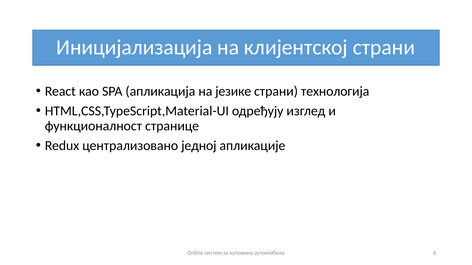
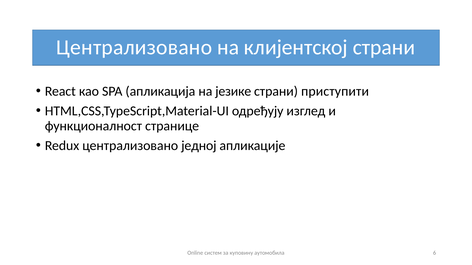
Иницијализација: Иницијализација -> Централизовано (134, 48)
технологија: технологија -> приступити (335, 91)
